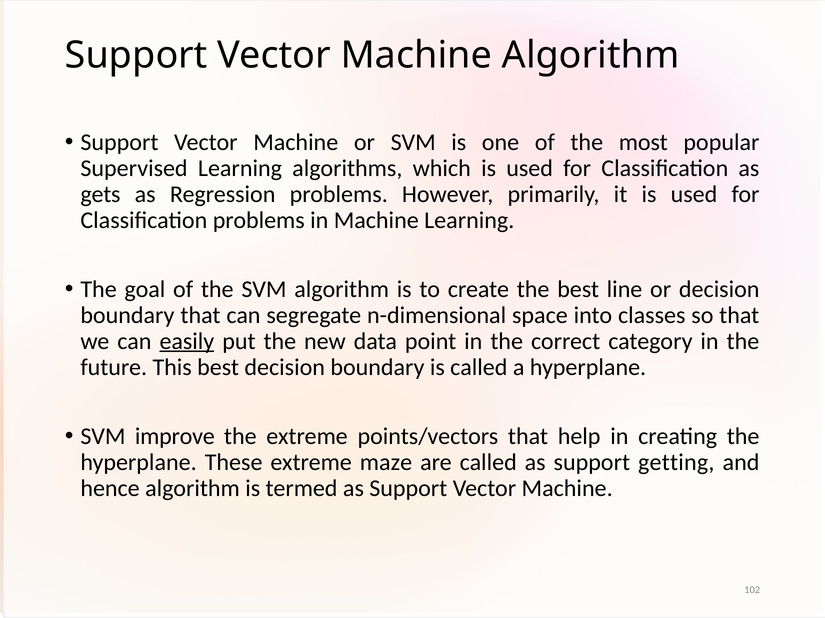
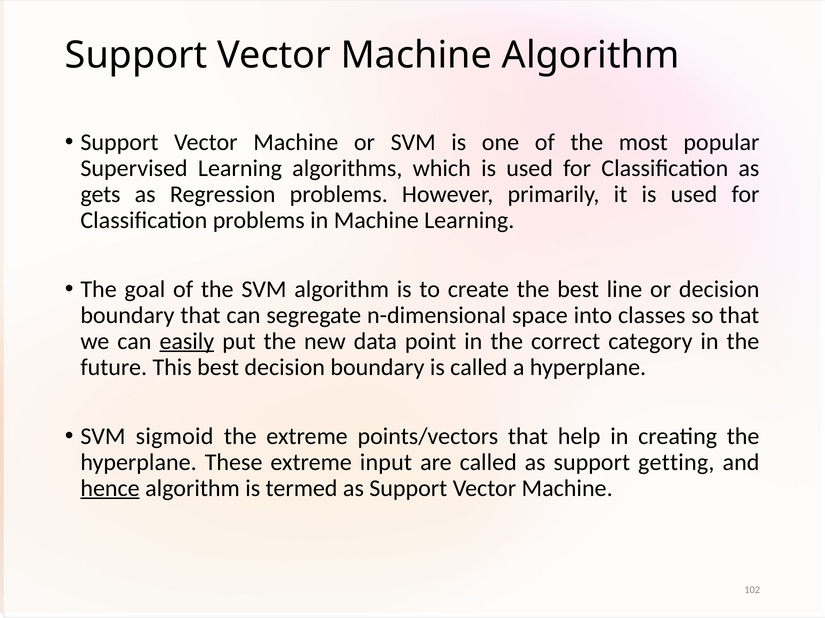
improve: improve -> sigmoid (175, 437)
maze: maze -> input (386, 463)
hence underline: none -> present (110, 489)
